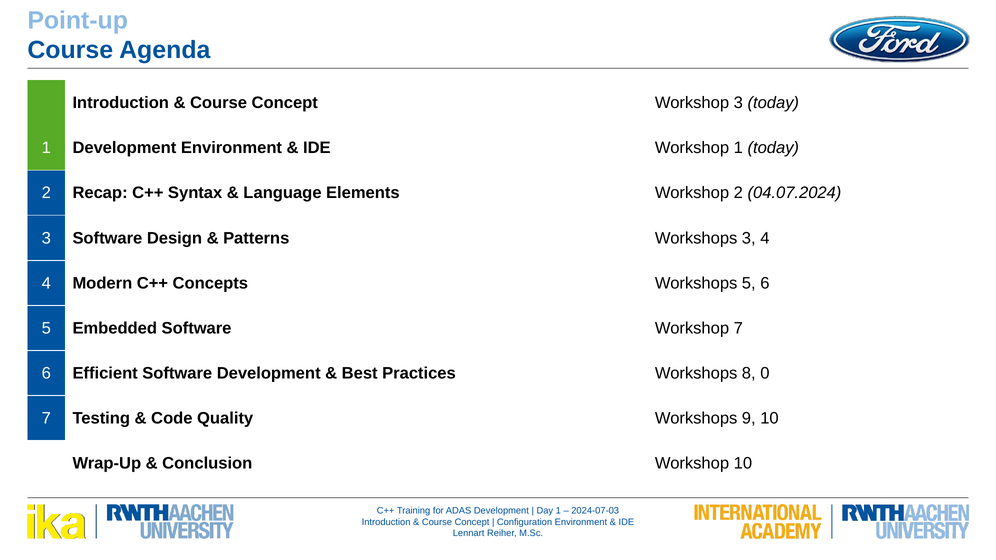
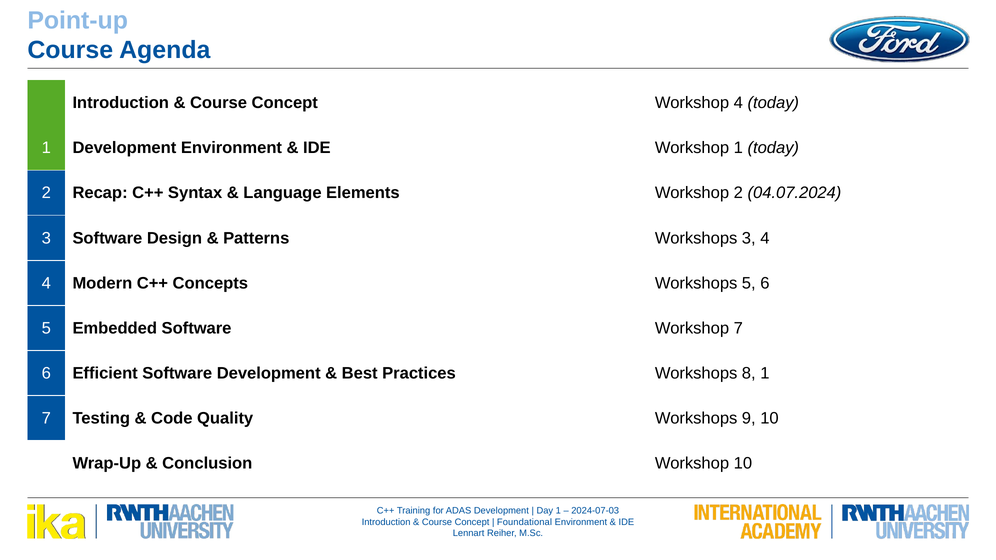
Workshop 3: 3 -> 4 (738, 103)
8 0: 0 -> 1 (765, 373)
Configuration: Configuration -> Foundational (524, 522)
